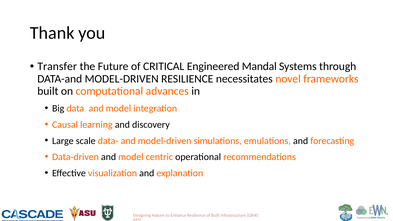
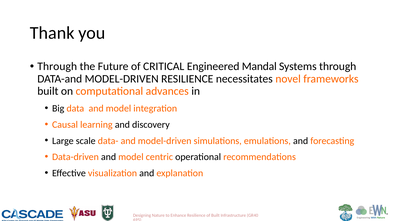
Transfer: Transfer -> Through (57, 66)
